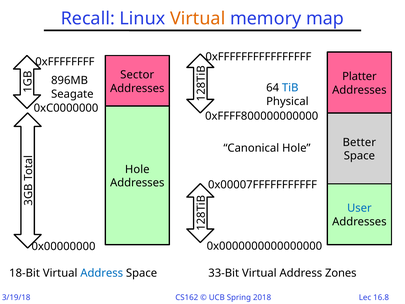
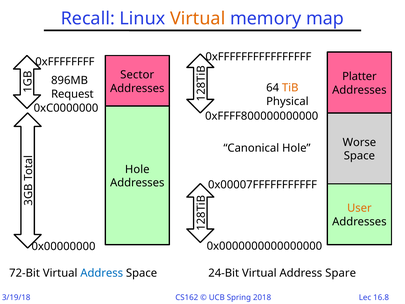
TiB colour: blue -> orange (290, 88)
Seagate: Seagate -> Request (72, 94)
Better: Better -> Worse (359, 142)
User colour: blue -> orange (359, 208)
18-Bit: 18-Bit -> 72-Bit (25, 273)
33-Bit: 33-Bit -> 24-Bit (224, 273)
Zones: Zones -> Spare (341, 273)
